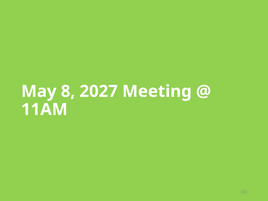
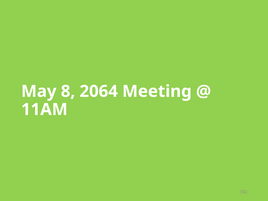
2027: 2027 -> 2064 (99, 91)
